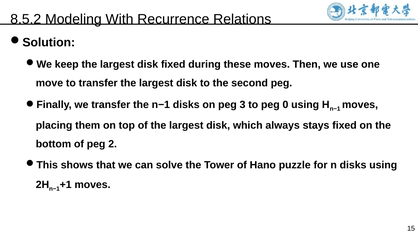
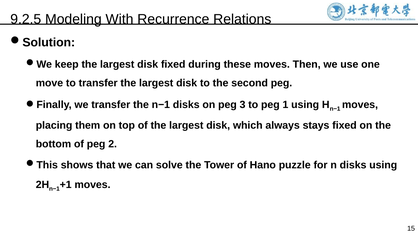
8.5.2: 8.5.2 -> 9.2.5 (26, 19)
0: 0 -> 1 (285, 105)
